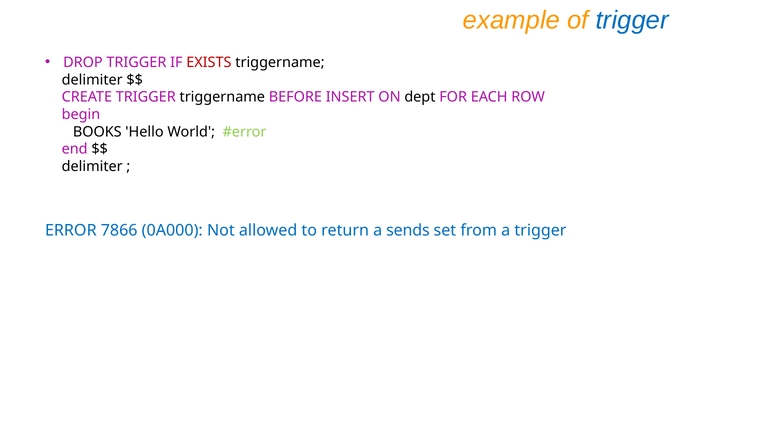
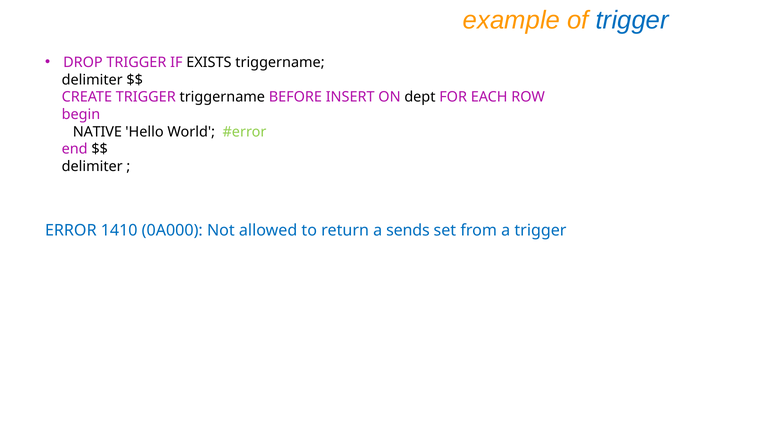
EXISTS colour: red -> black (209, 62)
BOOKS: BOOKS -> NATIVE (97, 132)
7866: 7866 -> 1410 (119, 230)
